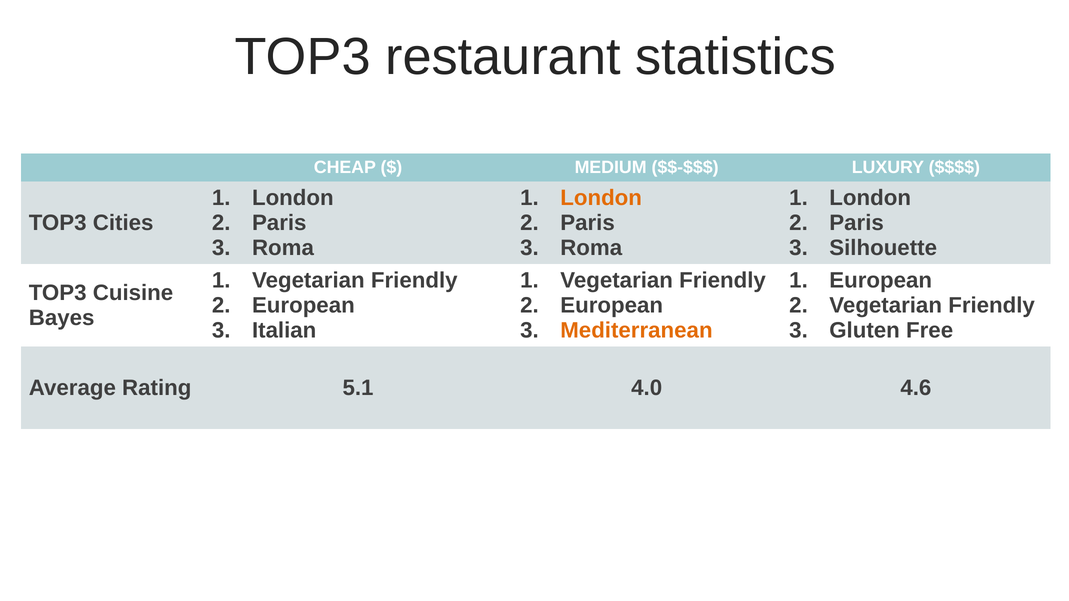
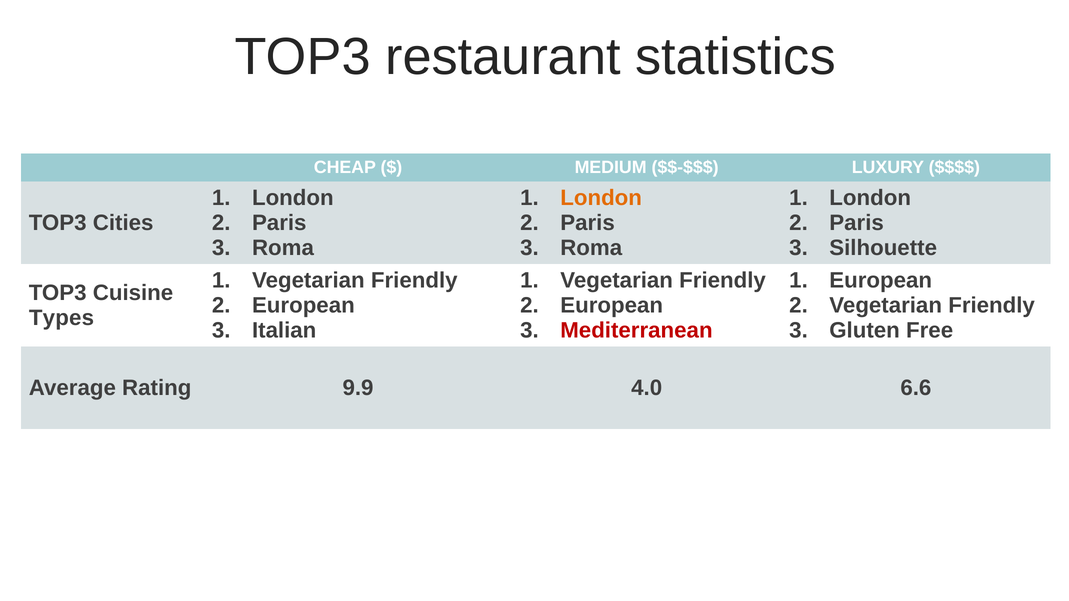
Bayes: Bayes -> Types (62, 318)
Mediterranean colour: orange -> red (636, 330)
5.1: 5.1 -> 9.9 (358, 388)
4.6: 4.6 -> 6.6 (916, 388)
